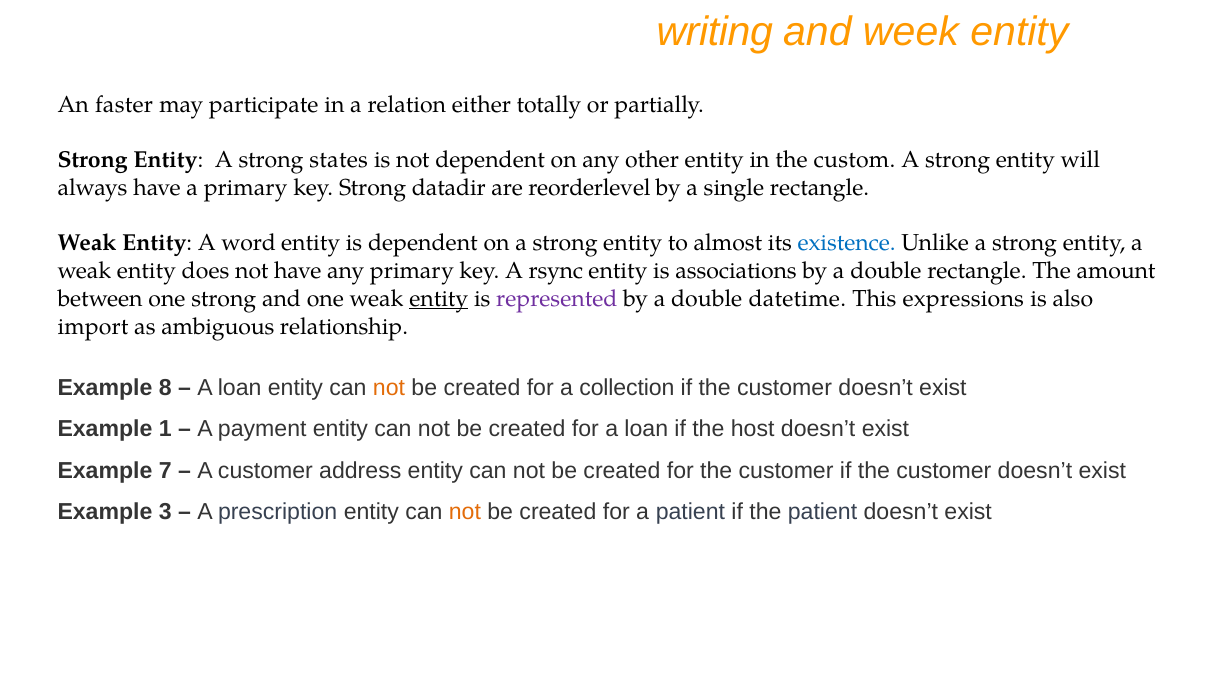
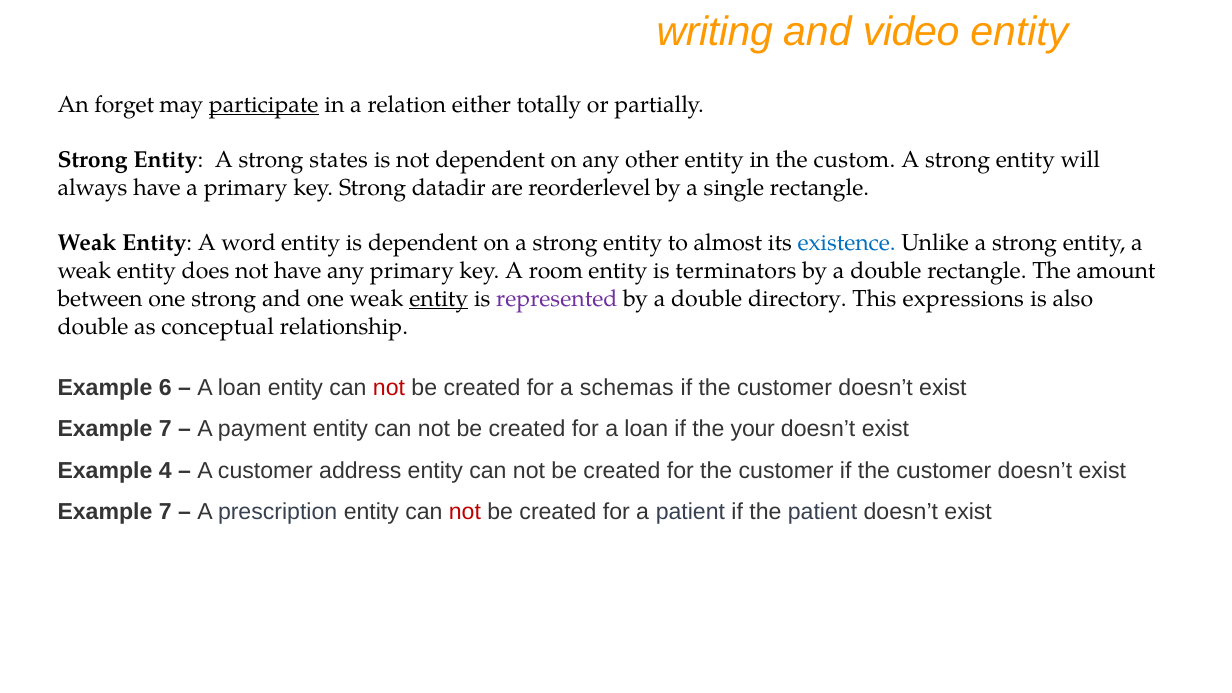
week: week -> video (911, 32)
faster: faster -> forget (124, 105)
participate underline: none -> present (264, 105)
rsync: rsync -> room (556, 271)
associations: associations -> terminators (736, 271)
datetime: datetime -> directory (797, 299)
import: import -> double (93, 326)
ambiguous: ambiguous -> conceptual (218, 326)
8: 8 -> 6 (165, 388)
not colour: orange -> red (389, 388)
collection: collection -> schemas (627, 388)
1: 1 -> 7 (165, 429)
host: host -> your (753, 429)
7: 7 -> 4 (165, 471)
3: 3 -> 7 (165, 512)
not colour: orange -> red (465, 512)
